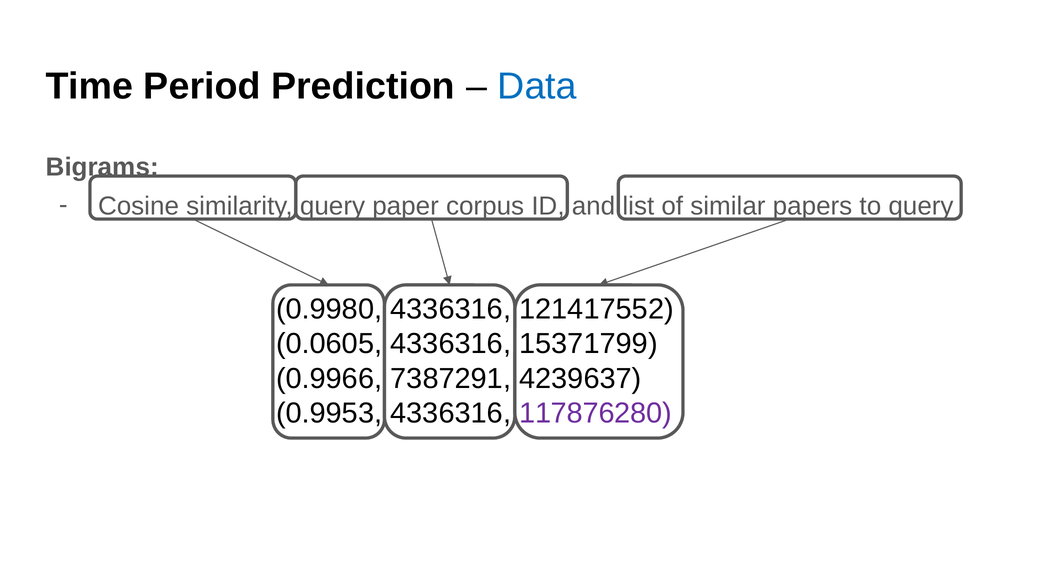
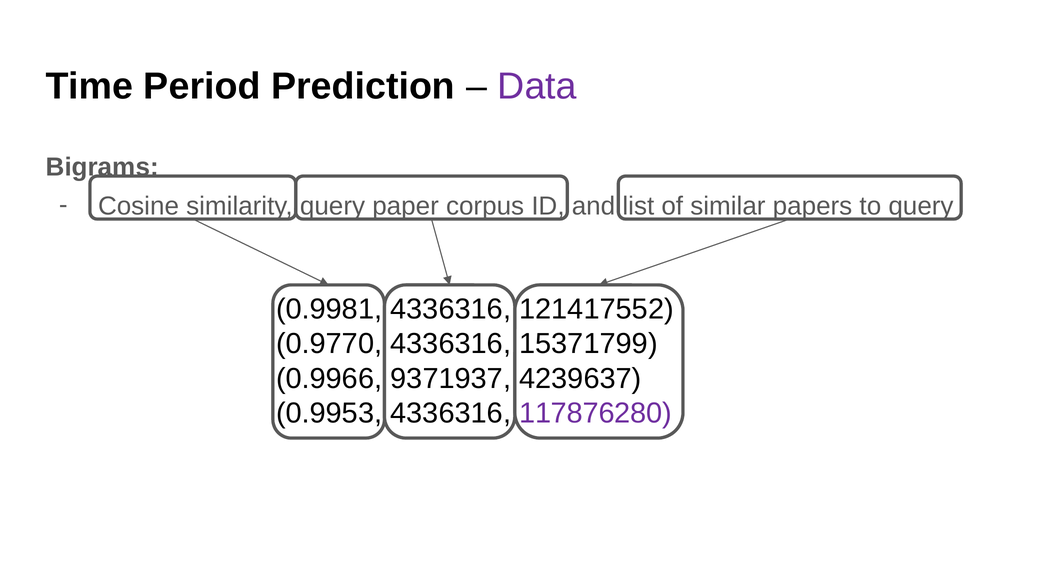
Data colour: blue -> purple (537, 86)
0.9980: 0.9980 -> 0.9981 (329, 309)
0.0605: 0.0605 -> 0.9770 (329, 344)
7387291: 7387291 -> 9371937 (451, 379)
